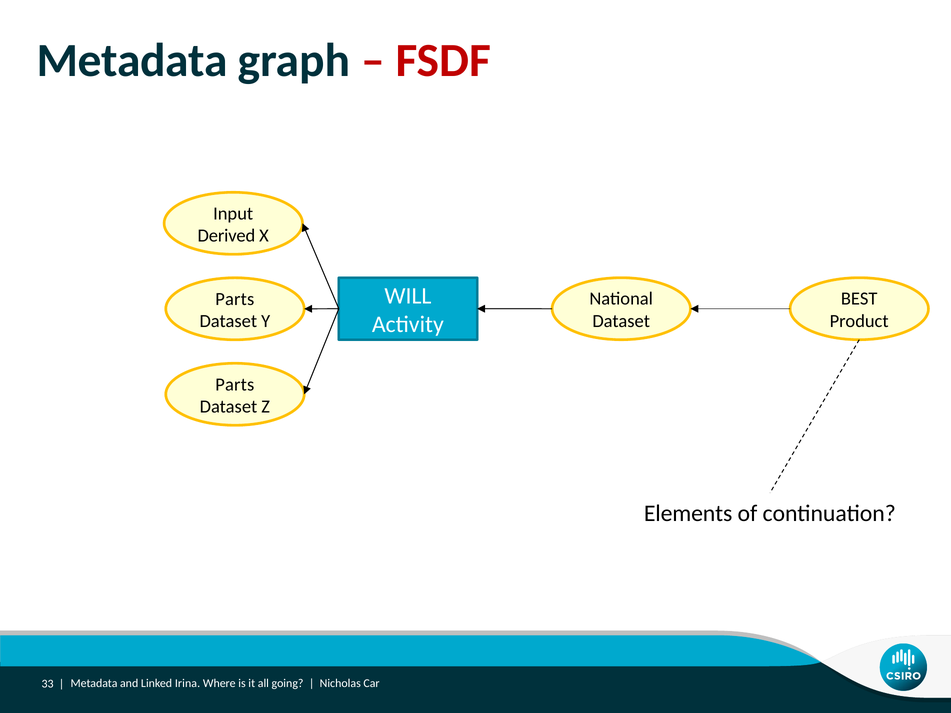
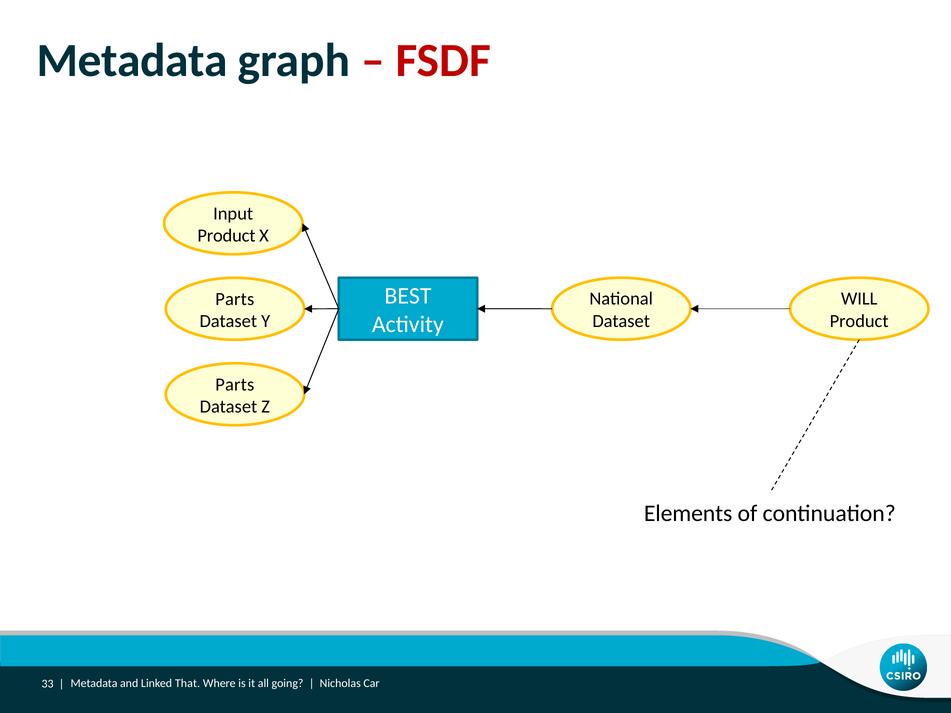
Derived: Derived -> Product (226, 236)
WILL: WILL -> BEST (408, 296)
BEST: BEST -> WILL (859, 299)
Irina: Irina -> That (188, 684)
